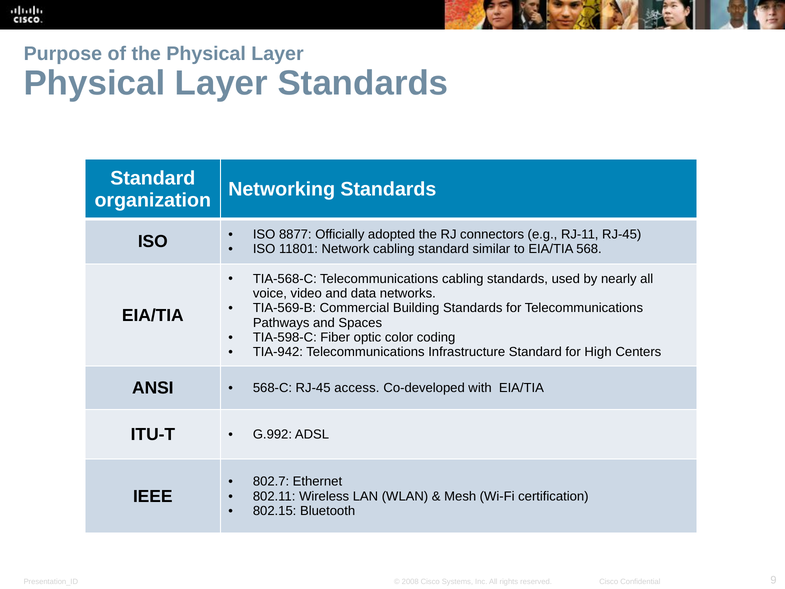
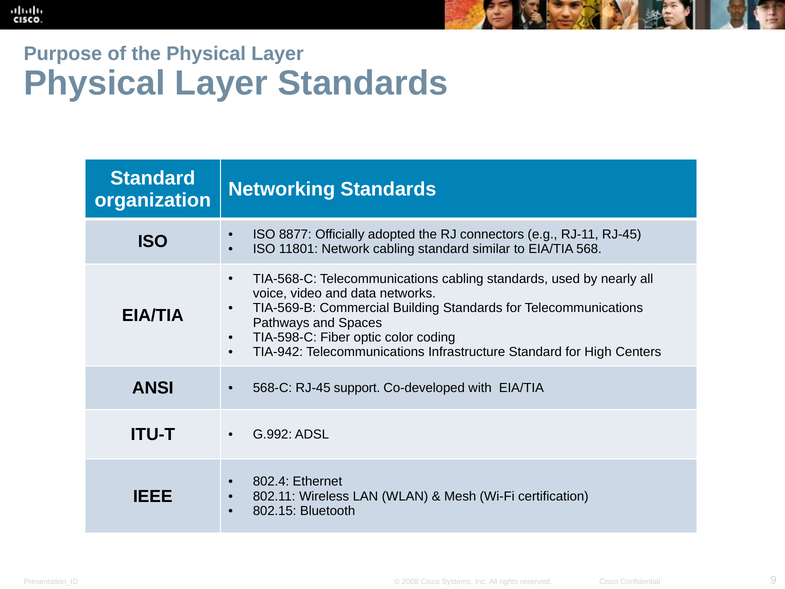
access: access -> support (357, 388)
802.7: 802.7 -> 802.4 (271, 481)
